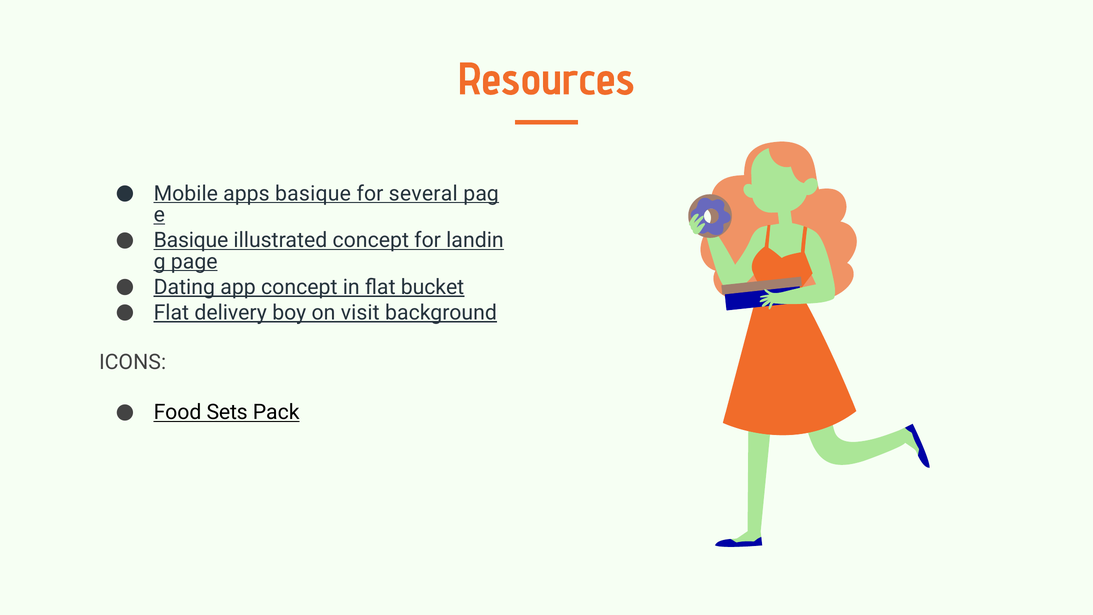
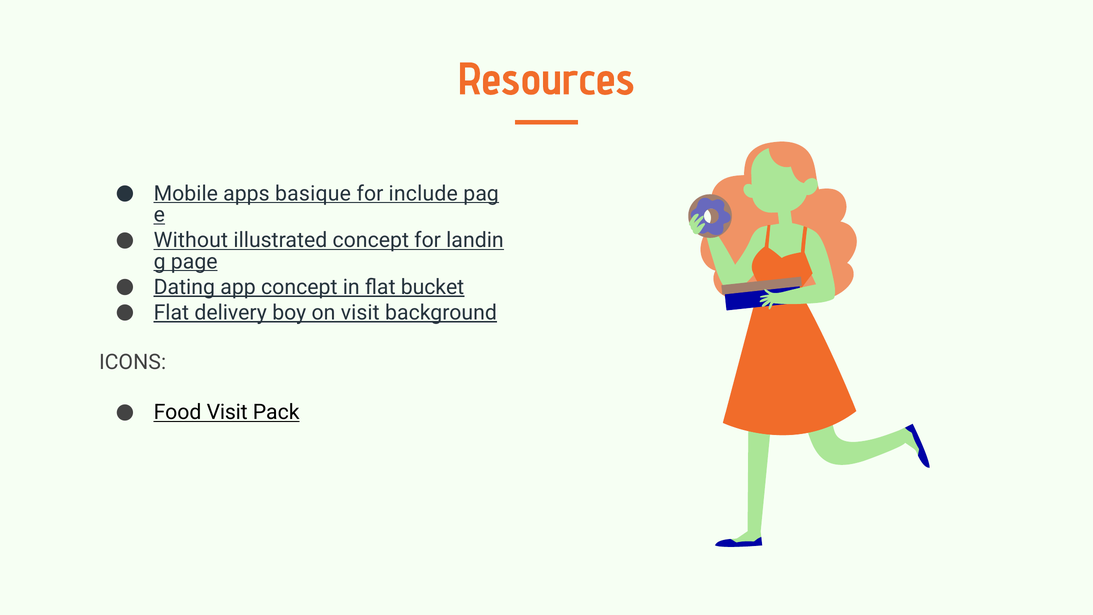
several: several -> include (423, 193)
Basique: Basique -> Without (191, 240)
Food Sets: Sets -> Visit (227, 412)
